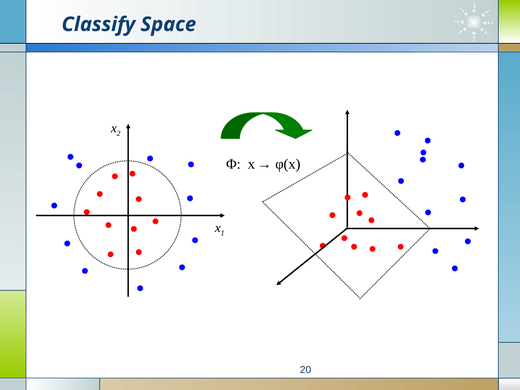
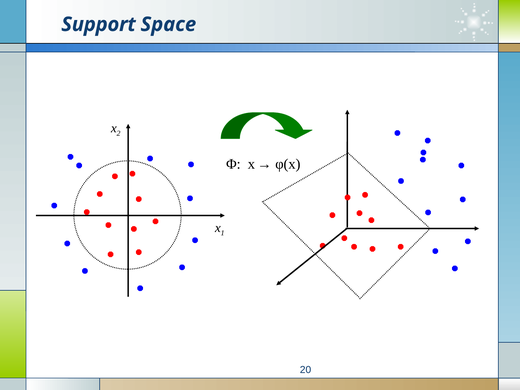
Classify: Classify -> Support (99, 24)
